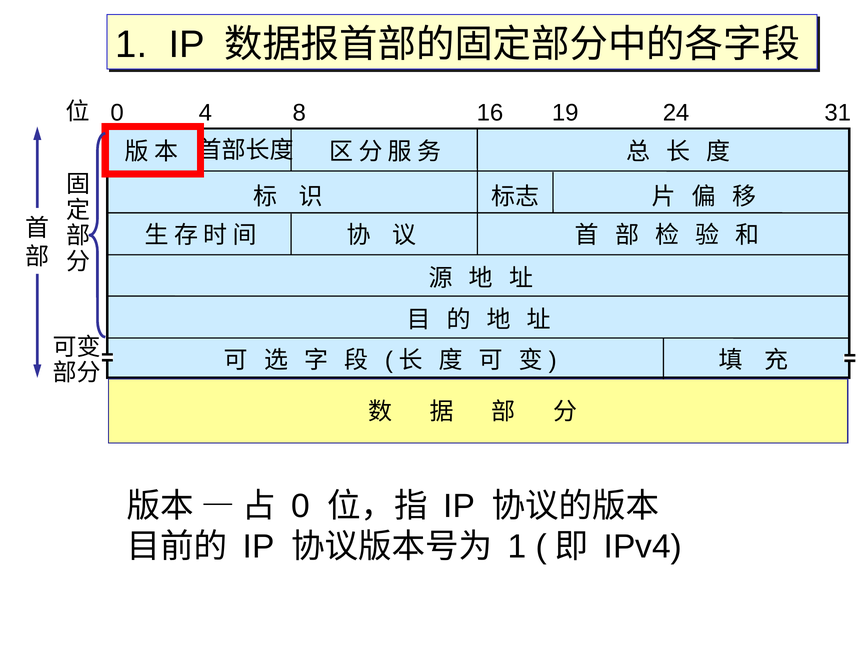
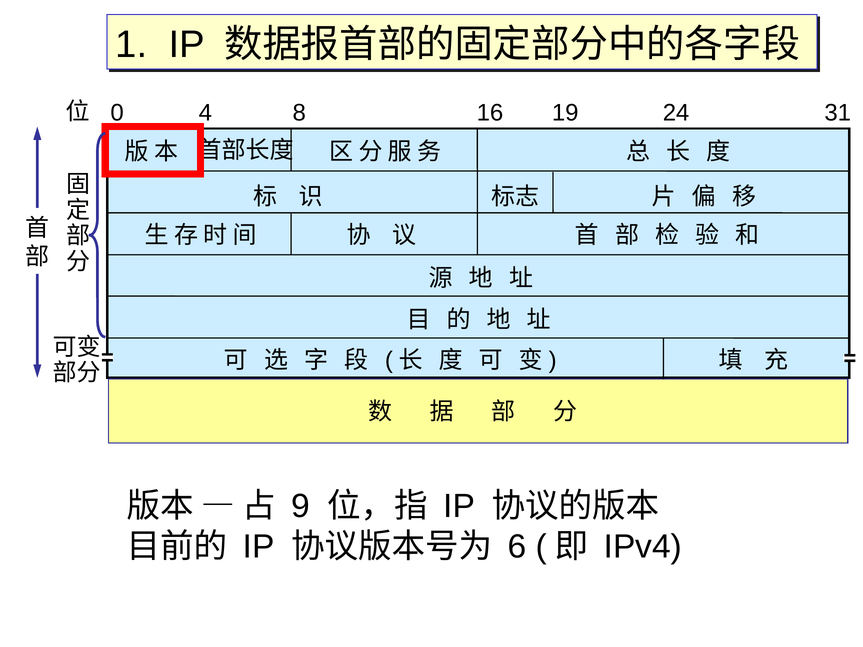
0: 0 -> 9 (301, 507)
1: 1 -> 6 (517, 547)
